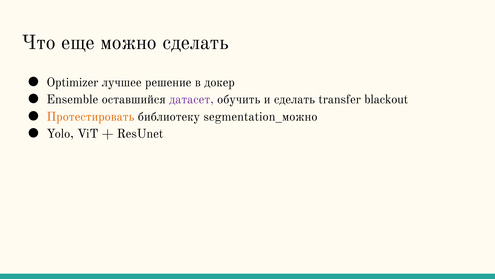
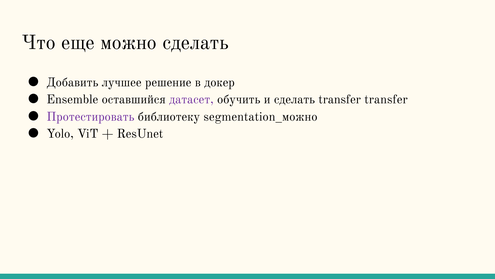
Optimizer: Optimizer -> Добавить (72, 82)
transfer blackout: blackout -> transfer (386, 99)
Протестировать colour: orange -> purple (91, 116)
